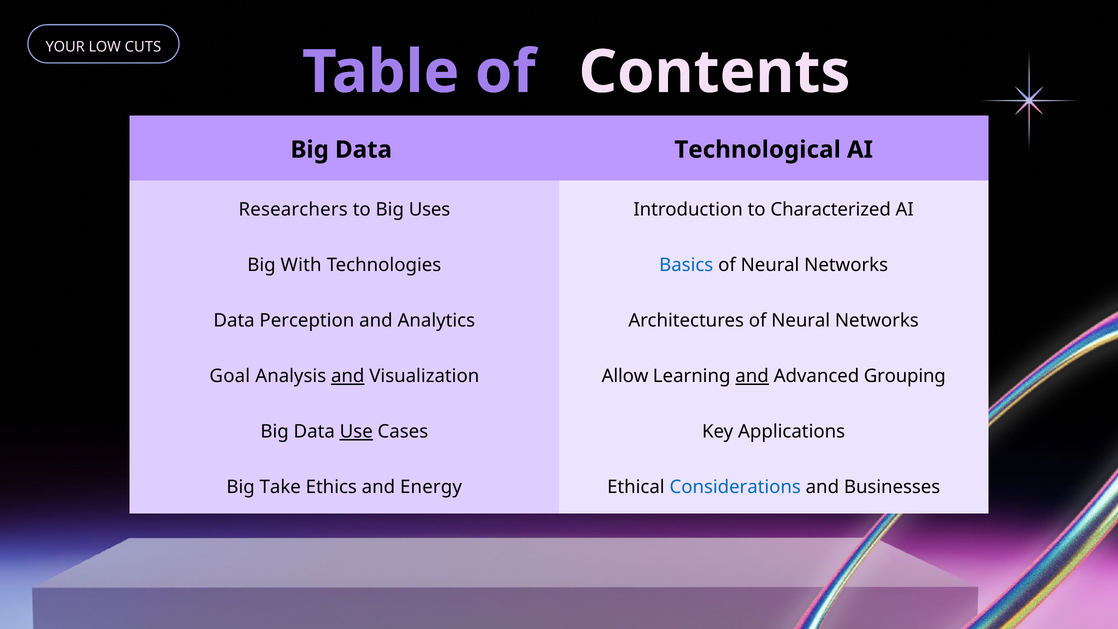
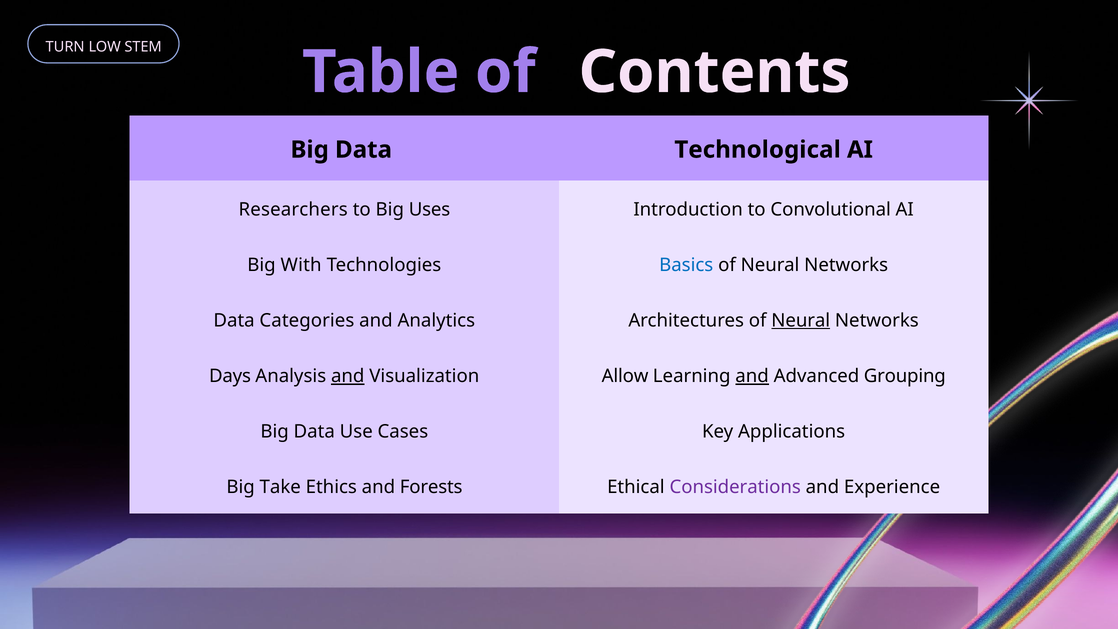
YOUR: YOUR -> TURN (65, 47)
CUTS: CUTS -> STEM (143, 47)
Characterized: Characterized -> Convolutional (831, 210)
Perception: Perception -> Categories (307, 321)
Neural underline: none -> present (801, 321)
Goal: Goal -> Days (230, 376)
Use underline: present -> none (356, 432)
Energy: Energy -> Forests (431, 487)
Considerations colour: blue -> purple (735, 487)
Businesses: Businesses -> Experience (892, 487)
